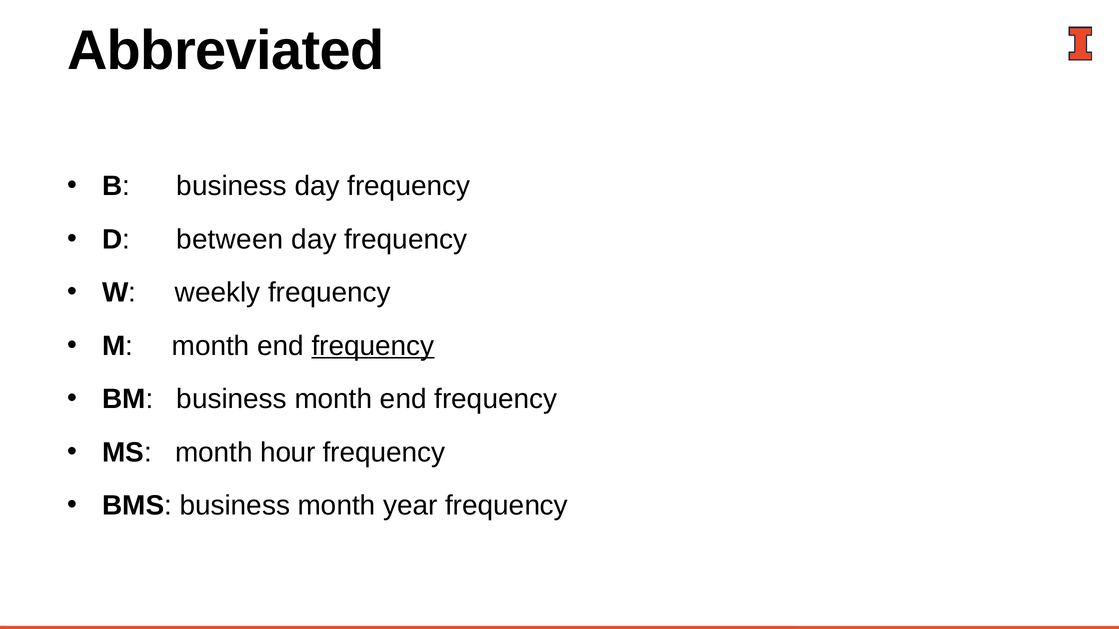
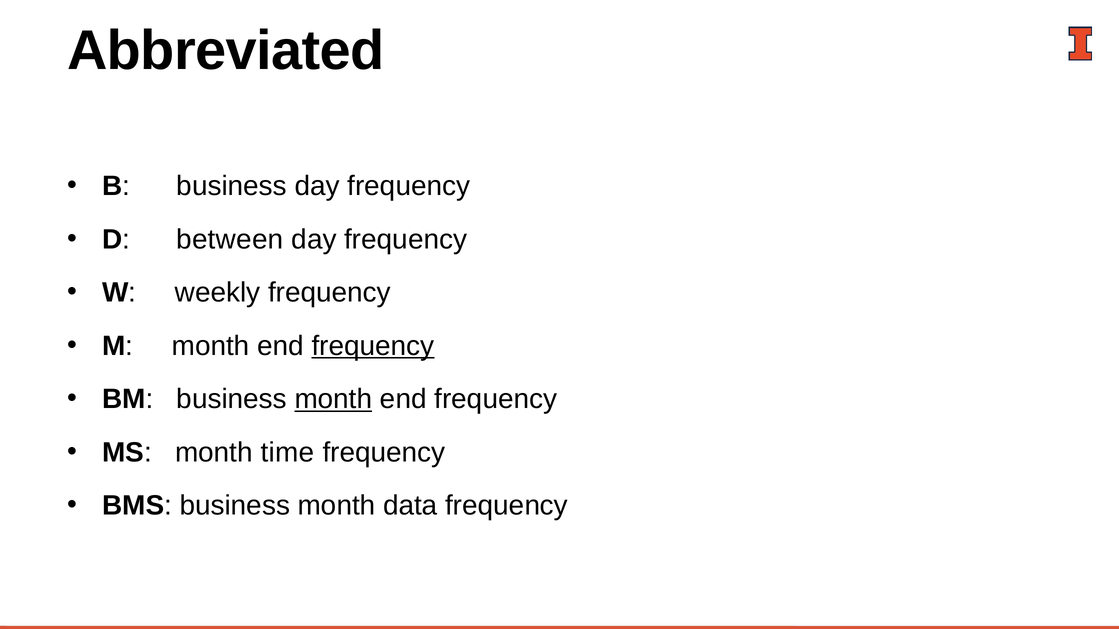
month underline: none -> present (333, 399)
hour: hour -> time (288, 453)
year: year -> data (410, 506)
